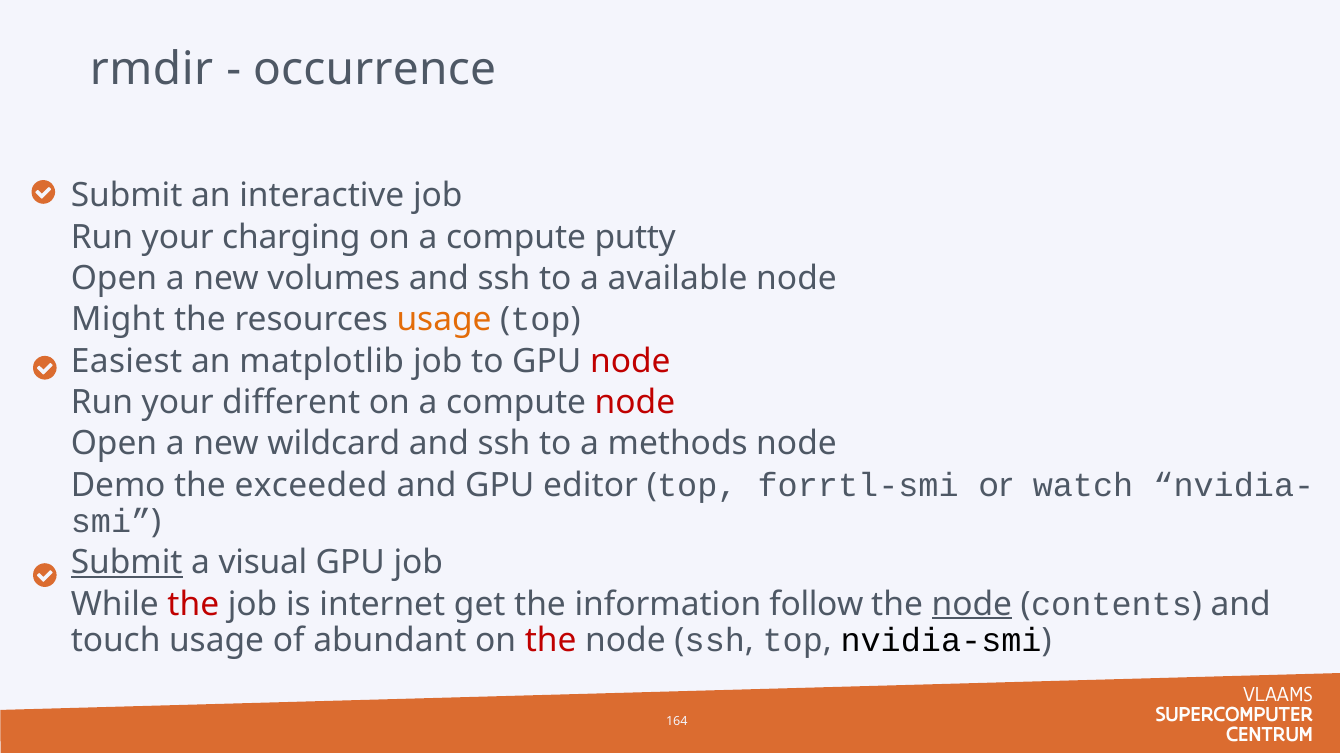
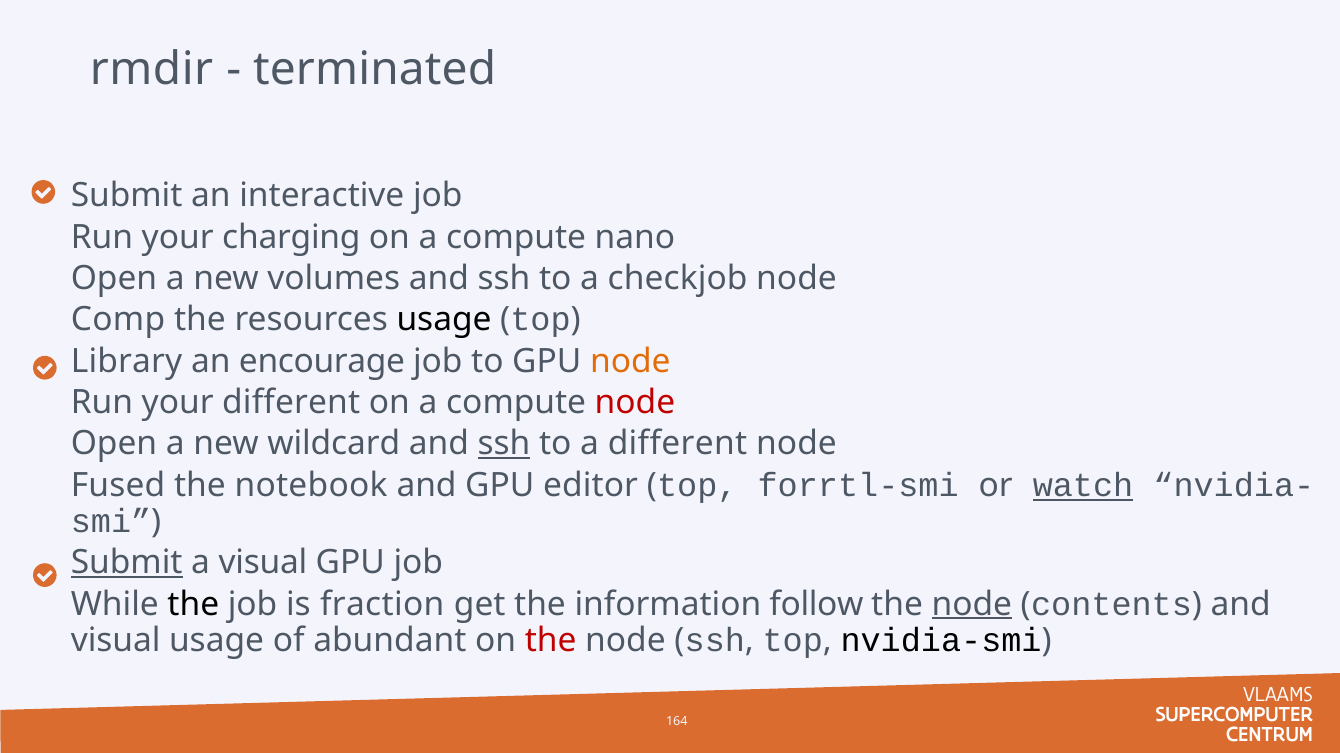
occurrence: occurrence -> terminated (375, 70)
putty: putty -> nano (635, 237)
available: available -> checkjob (678, 279)
Might: Might -> Comp (118, 320)
usage colour: orange -> black (444, 320)
Easiest: Easiest -> Library (127, 361)
matplotlib: matplotlib -> encourage (322, 361)
node colour: red -> orange (630, 361)
ssh underline: none -> present (504, 444)
a methods: methods -> different (678, 444)
Demo: Demo -> Fused (118, 486)
exceeded: exceeded -> notebook (311, 486)
watch underline: none -> present (1083, 486)
the colour: red -> black (193, 605)
internet: internet -> fraction (382, 605)
touch: touch -> visual (116, 641)
